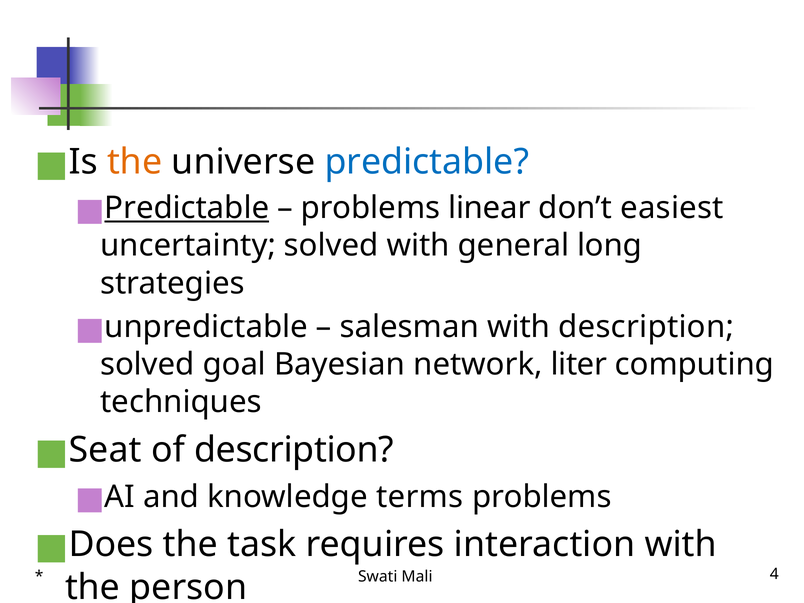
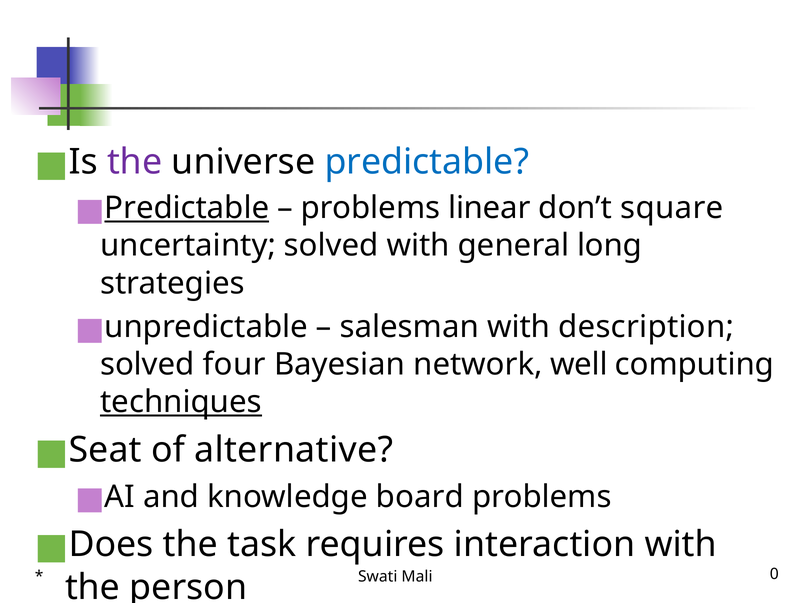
the colour: orange -> purple (135, 162)
easiest: easiest -> square (672, 208)
goal: goal -> four (234, 365)
liter: liter -> well (579, 365)
techniques underline: none -> present (181, 402)
of description: description -> alternative (294, 450)
terms: terms -> board (420, 497)
4: 4 -> 0 (774, 574)
